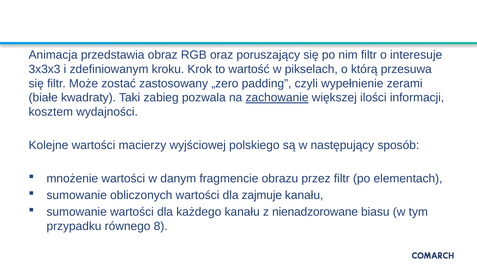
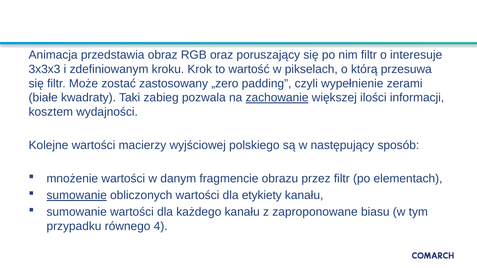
sumowanie underline: none -> present (77, 196)
zajmuje: zajmuje -> etykiety (262, 196)
nienadzorowane: nienadzorowane -> zaproponowane (315, 212)
8: 8 -> 4 (161, 227)
